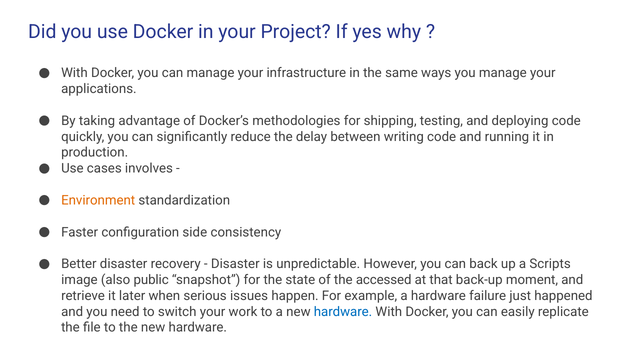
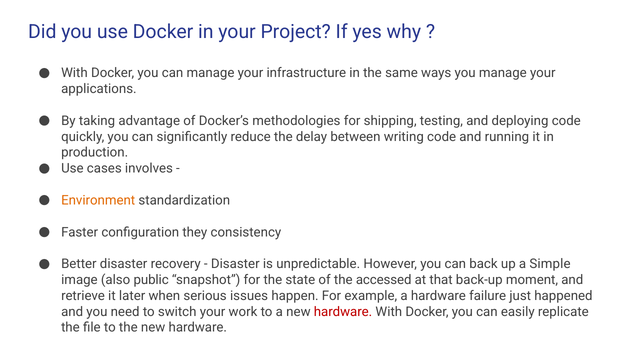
side: side -> they (195, 232)
Scripts: Scripts -> Simple (550, 264)
hardware colour: blue -> red (343, 312)
